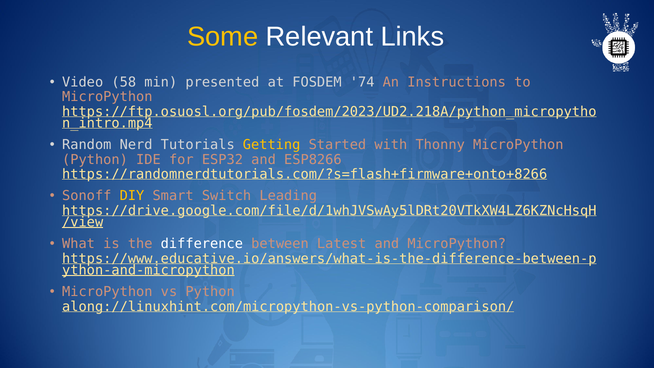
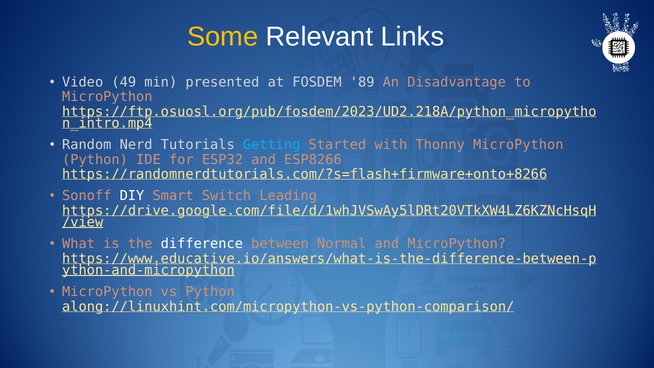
58: 58 -> 49 (124, 82)
74: 74 -> 89 (362, 82)
Instructions: Instructions -> Disadvantage (457, 82)
Getting colour: yellow -> light blue (272, 145)
DIY colour: yellow -> white (132, 196)
Latest: Latest -> Normal (342, 244)
